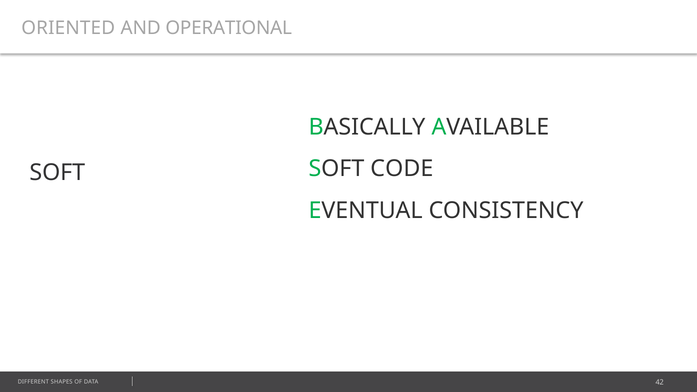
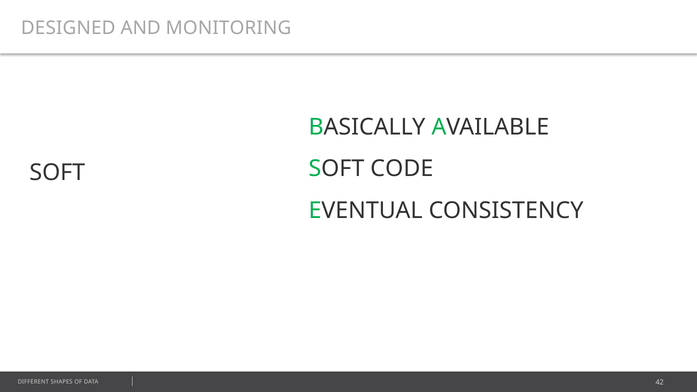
ORIENTED: ORIENTED -> DESIGNED (68, 28)
OPERATIONAL: OPERATIONAL -> MONITORING (229, 28)
